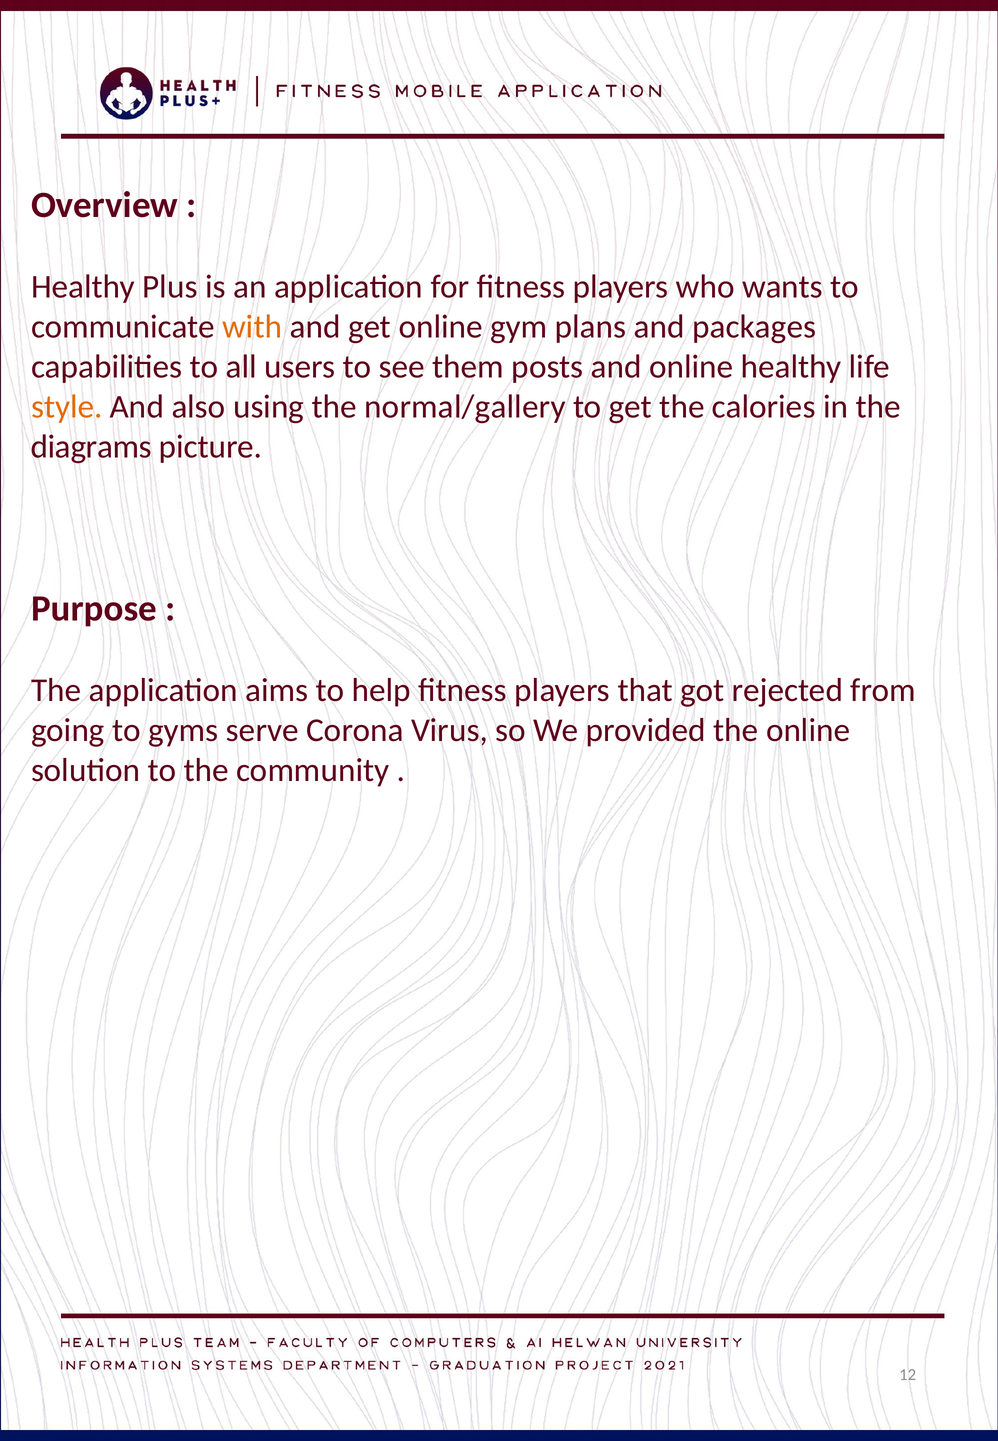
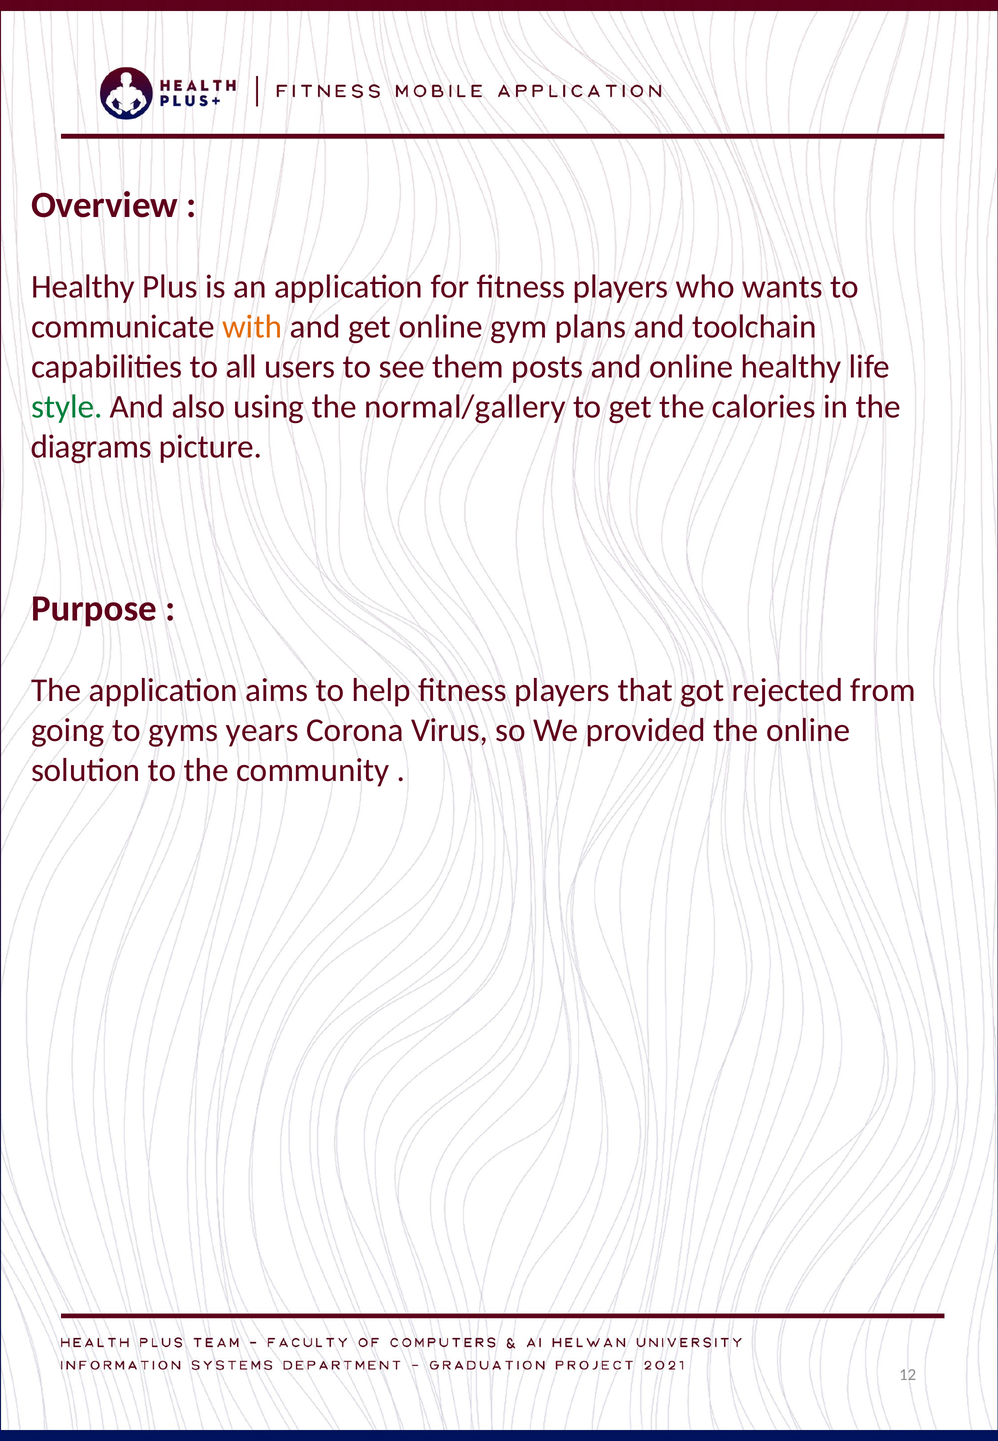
packages: packages -> toolchain (754, 327)
style colour: orange -> green (67, 407)
serve: serve -> years (262, 731)
